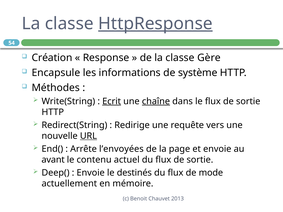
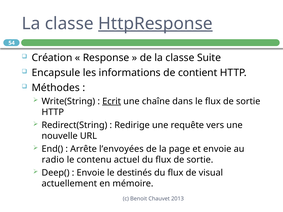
Gère: Gère -> Suite (209, 58)
système: système -> contient (198, 73)
chaîne underline: present -> none (156, 101)
URL underline: present -> none (88, 136)
avant: avant -> radio (53, 160)
mode: mode -> visual (211, 173)
